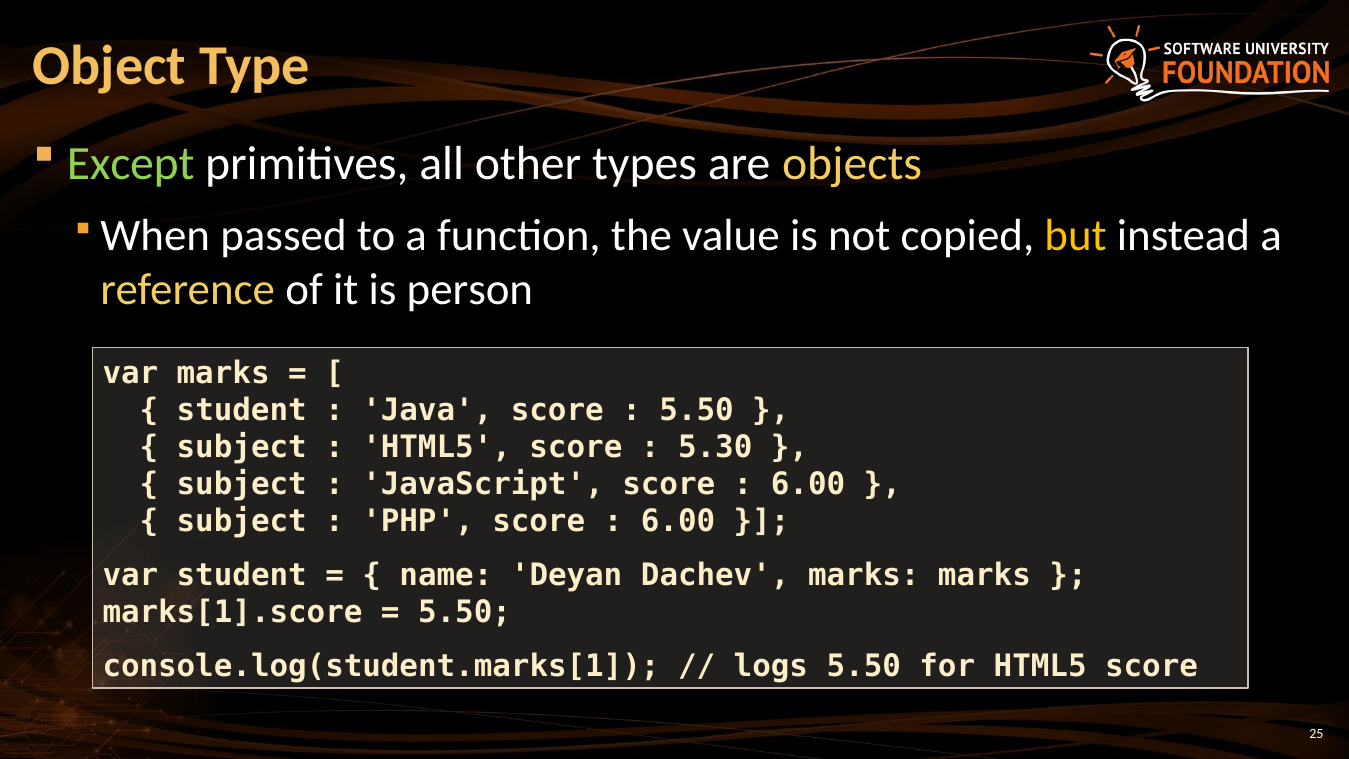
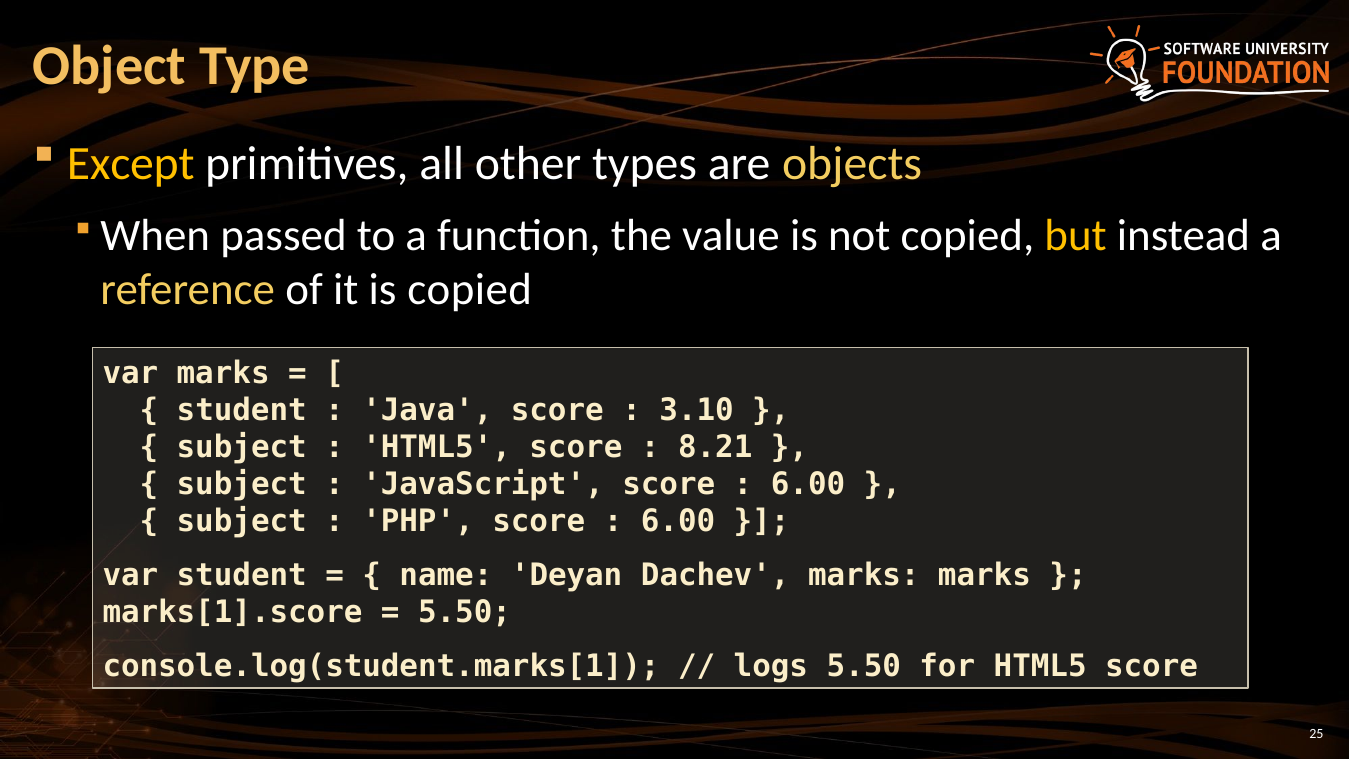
Except colour: light green -> yellow (131, 163)
is person: person -> copied (470, 290)
5.50: 5.50 -> 3.10 (697, 410)
5.30: 5.30 -> 8.21 (715, 447)
